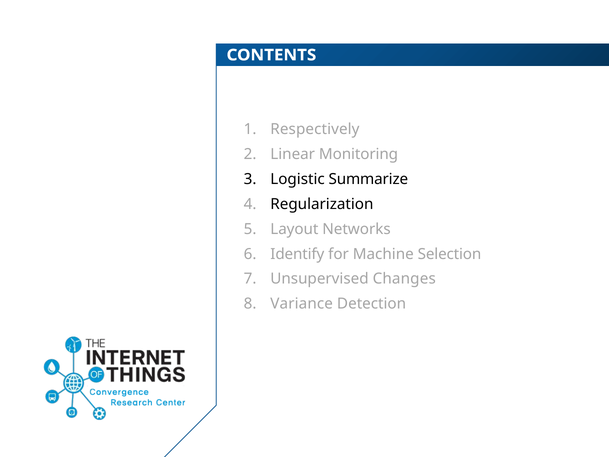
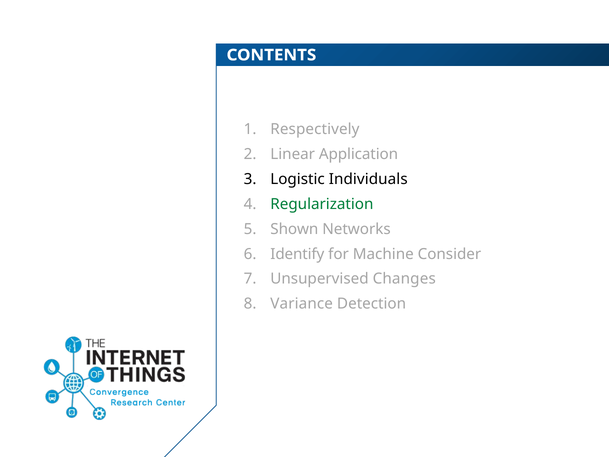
Monitoring: Monitoring -> Application (359, 154)
Summarize: Summarize -> Individuals (368, 179)
Regularization colour: black -> green (322, 204)
Layout: Layout -> Shown (294, 229)
Selection: Selection -> Consider (449, 254)
